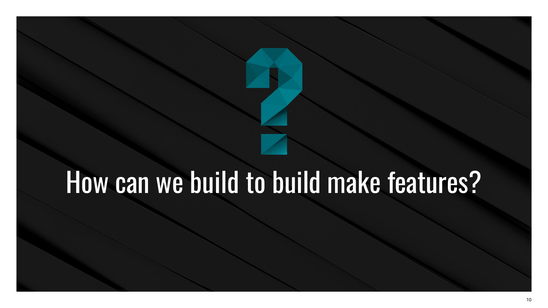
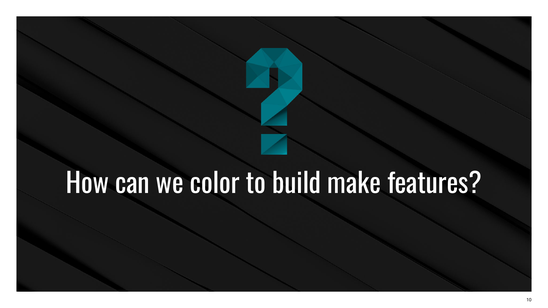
we build: build -> color (215, 184)
